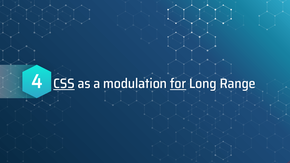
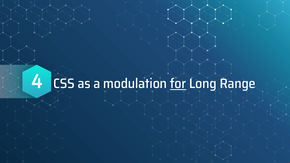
CSS underline: present -> none (64, 84)
